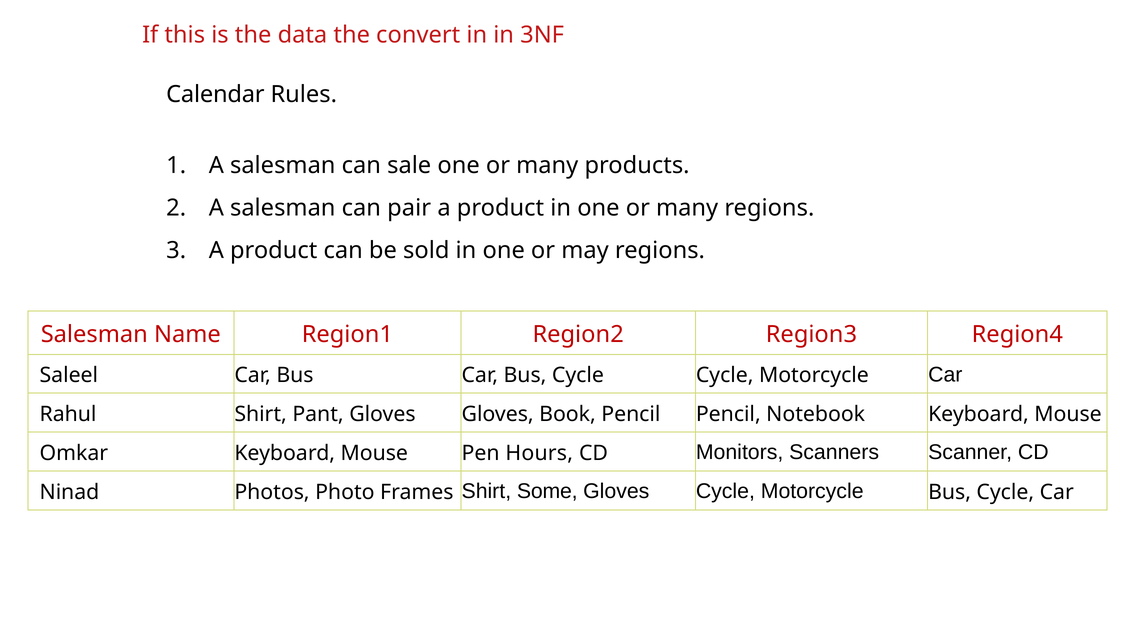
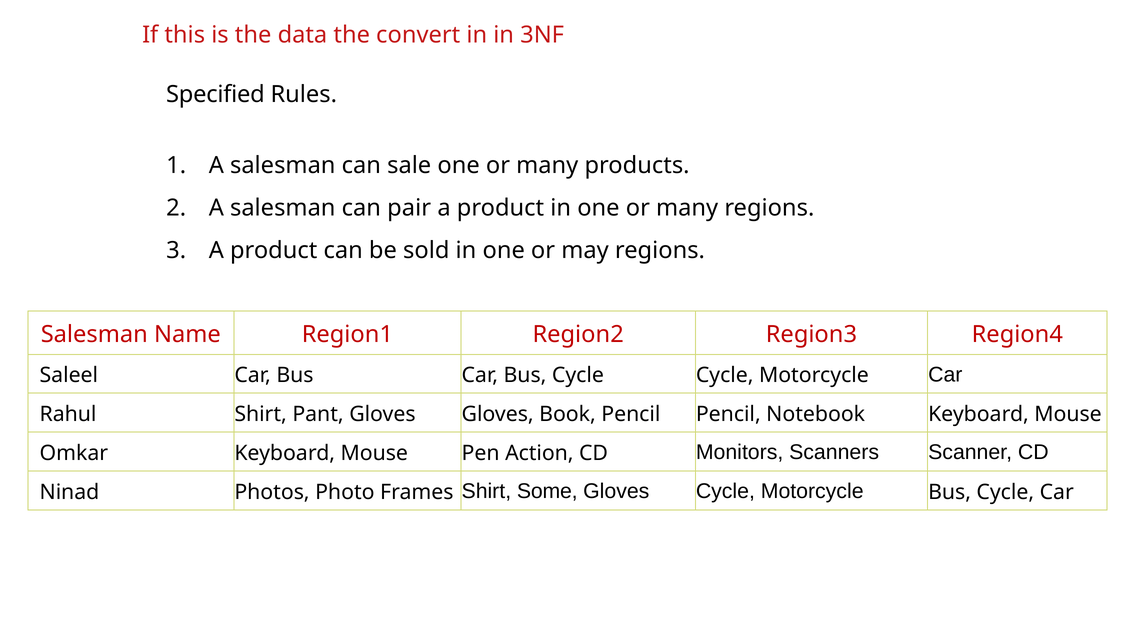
Calendar: Calendar -> Specified (215, 95)
Hours: Hours -> Action (539, 453)
